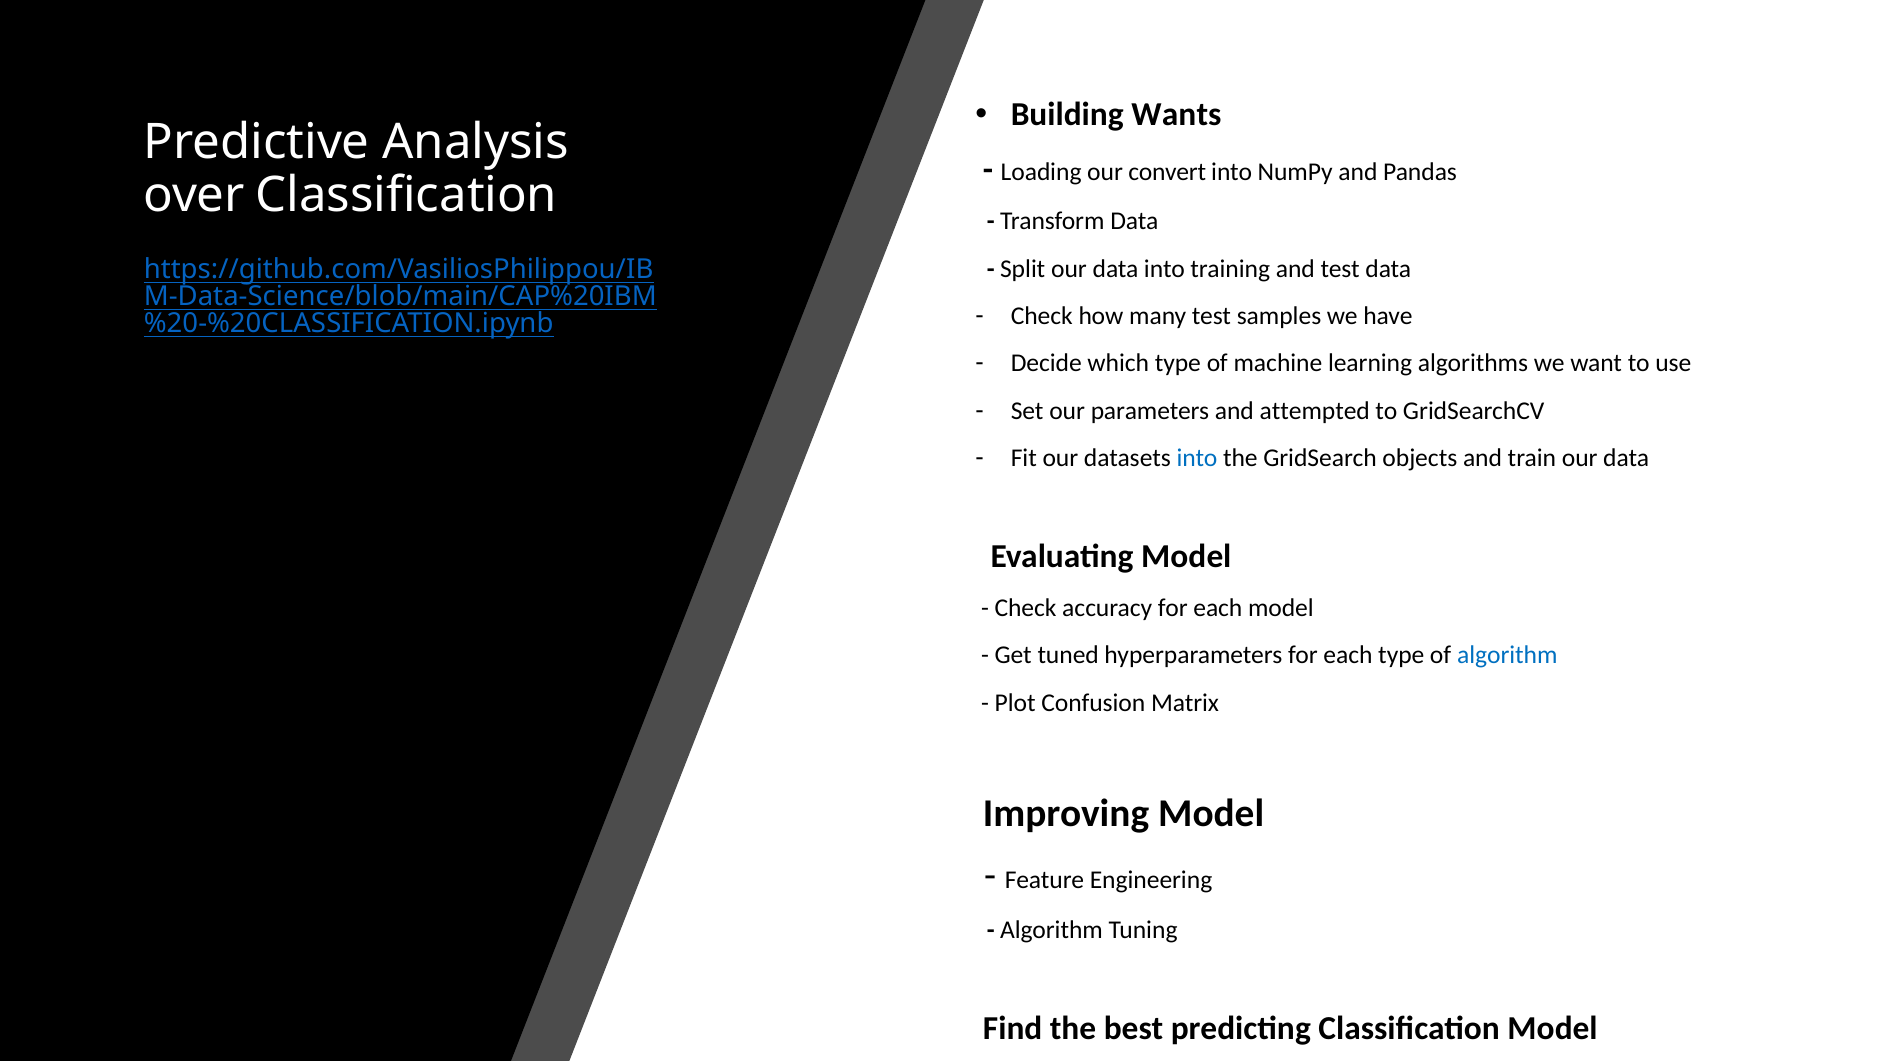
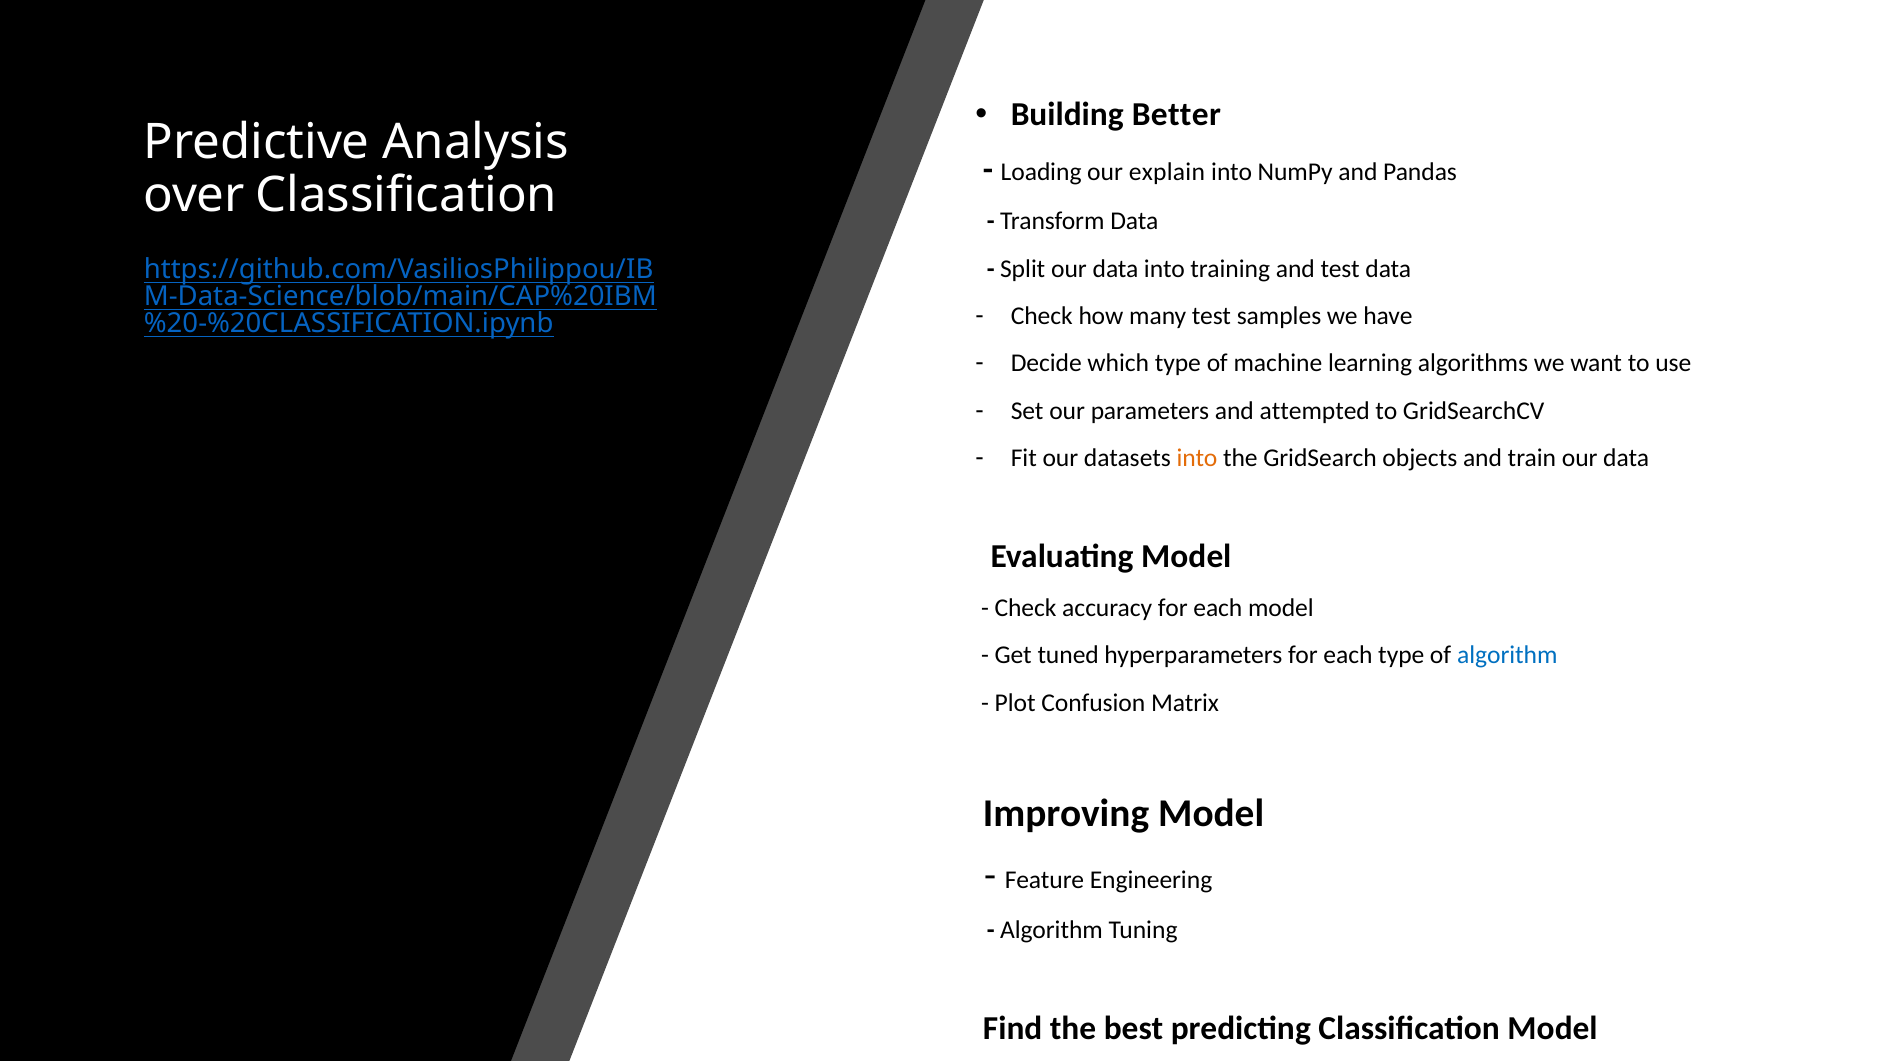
Wants: Wants -> Better (1176, 114)
convert: convert -> explain (1167, 173)
into colour: blue -> orange (1197, 458)
